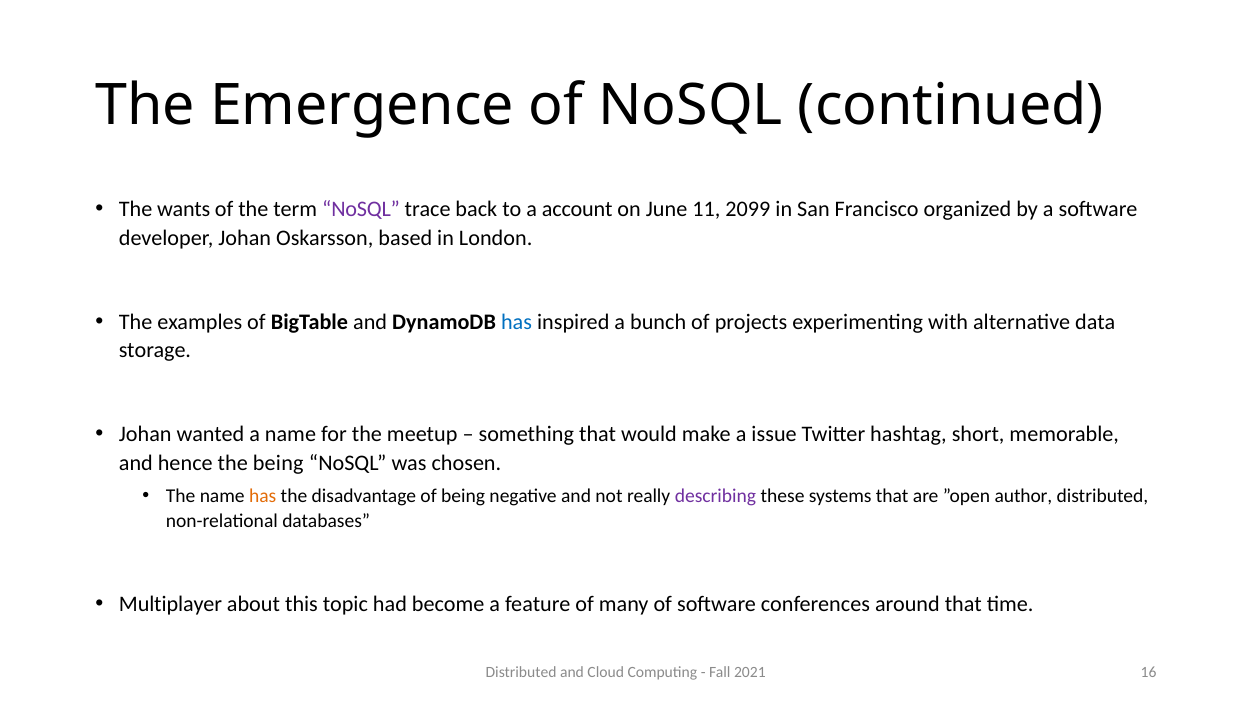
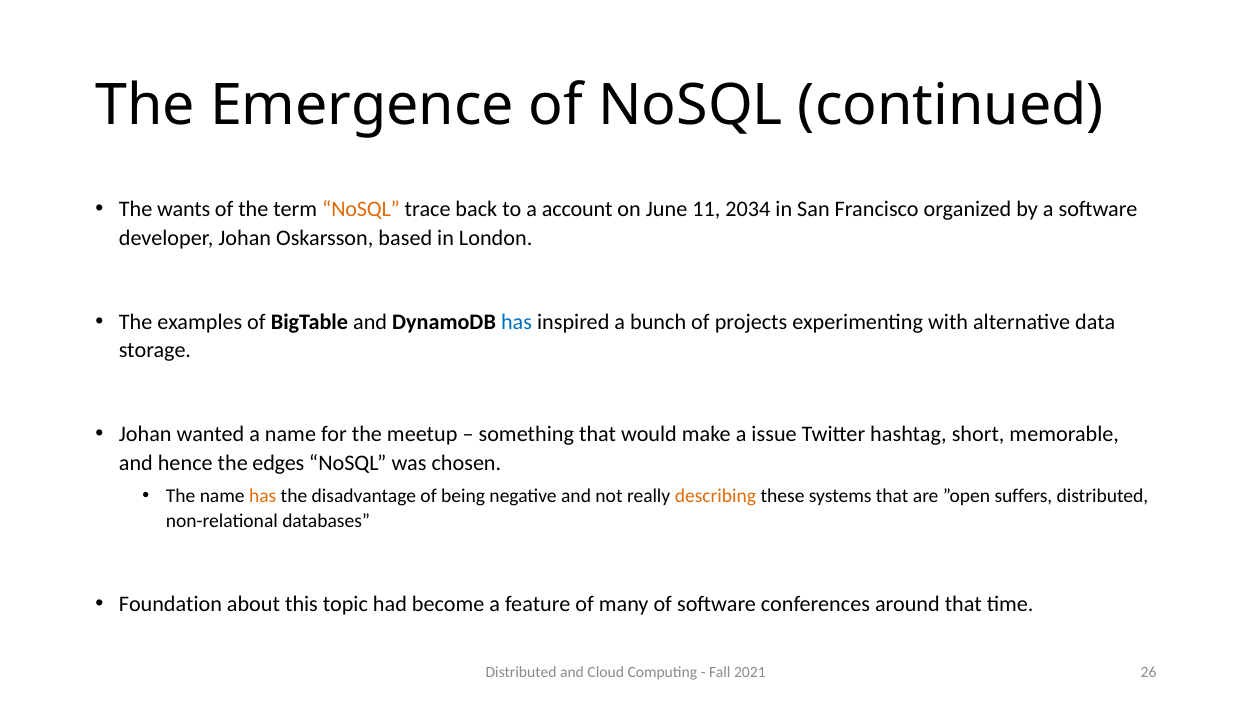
NoSQL colour: purple -> orange (361, 209)
2099: 2099 -> 2034 (748, 209)
the being: being -> edges (278, 464)
describing colour: purple -> orange (715, 496)
author: author -> suffers (1023, 496)
Multiplayer: Multiplayer -> Foundation (170, 604)
16: 16 -> 26 (1149, 672)
